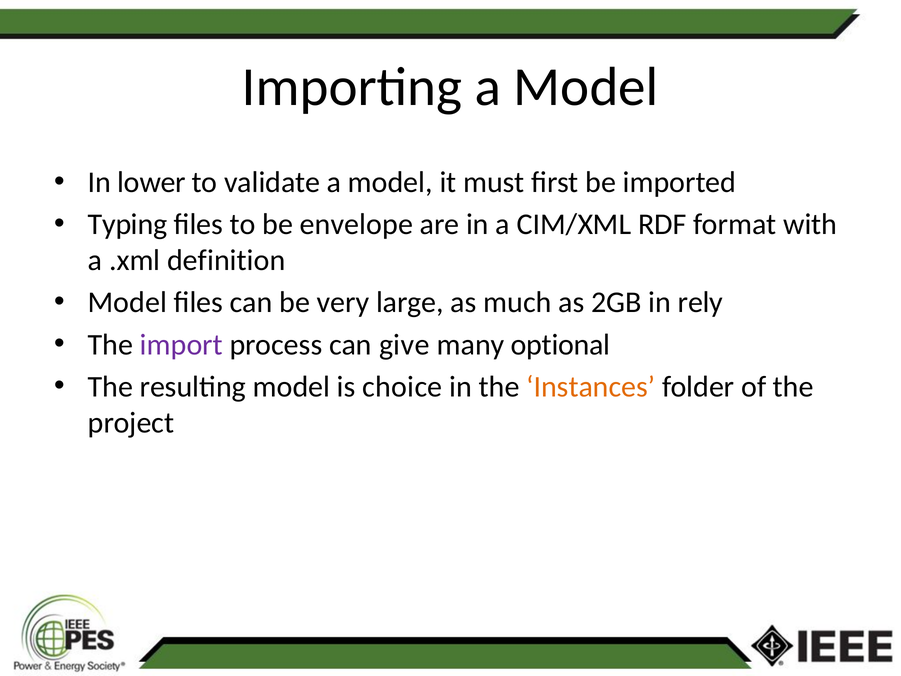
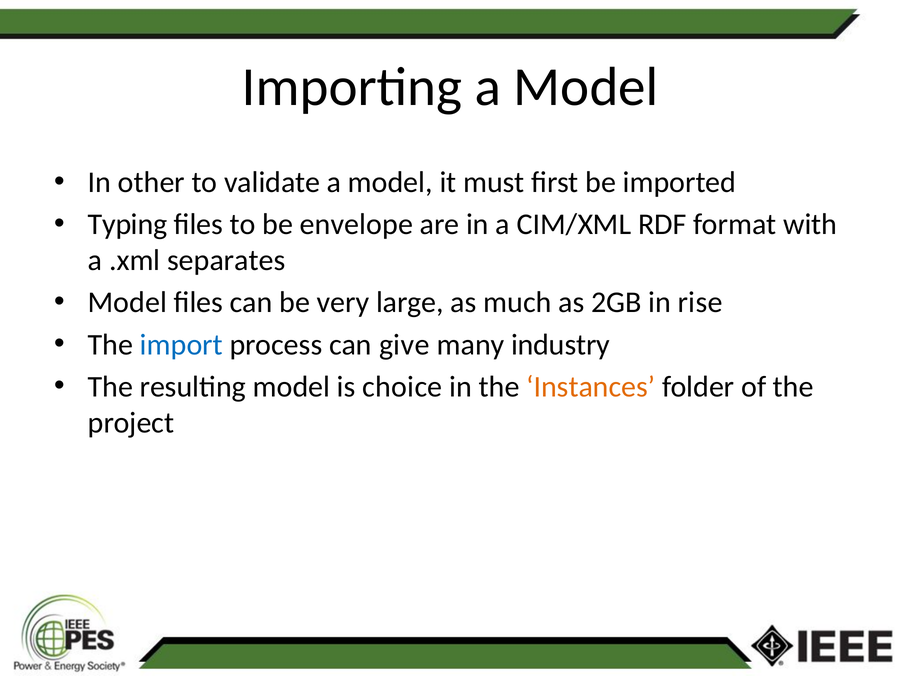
lower: lower -> other (151, 182)
definition: definition -> separates (226, 260)
rely: rely -> rise (700, 302)
import colour: purple -> blue (181, 344)
optional: optional -> industry (560, 344)
